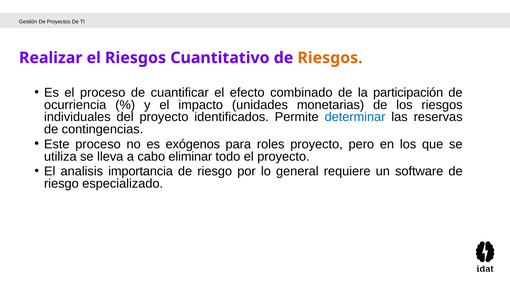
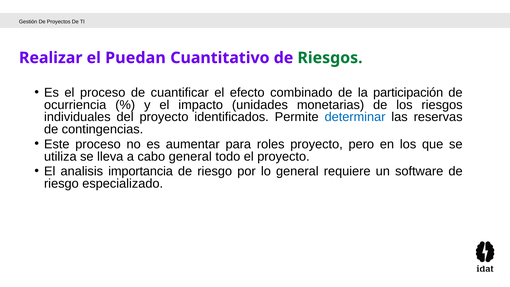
el Riesgos: Riesgos -> Puedan (135, 58)
Riesgos colour: orange -> green (330, 58)
exógenos: exógenos -> aumentar (193, 144)
cabo eliminar: eliminar -> general (190, 156)
